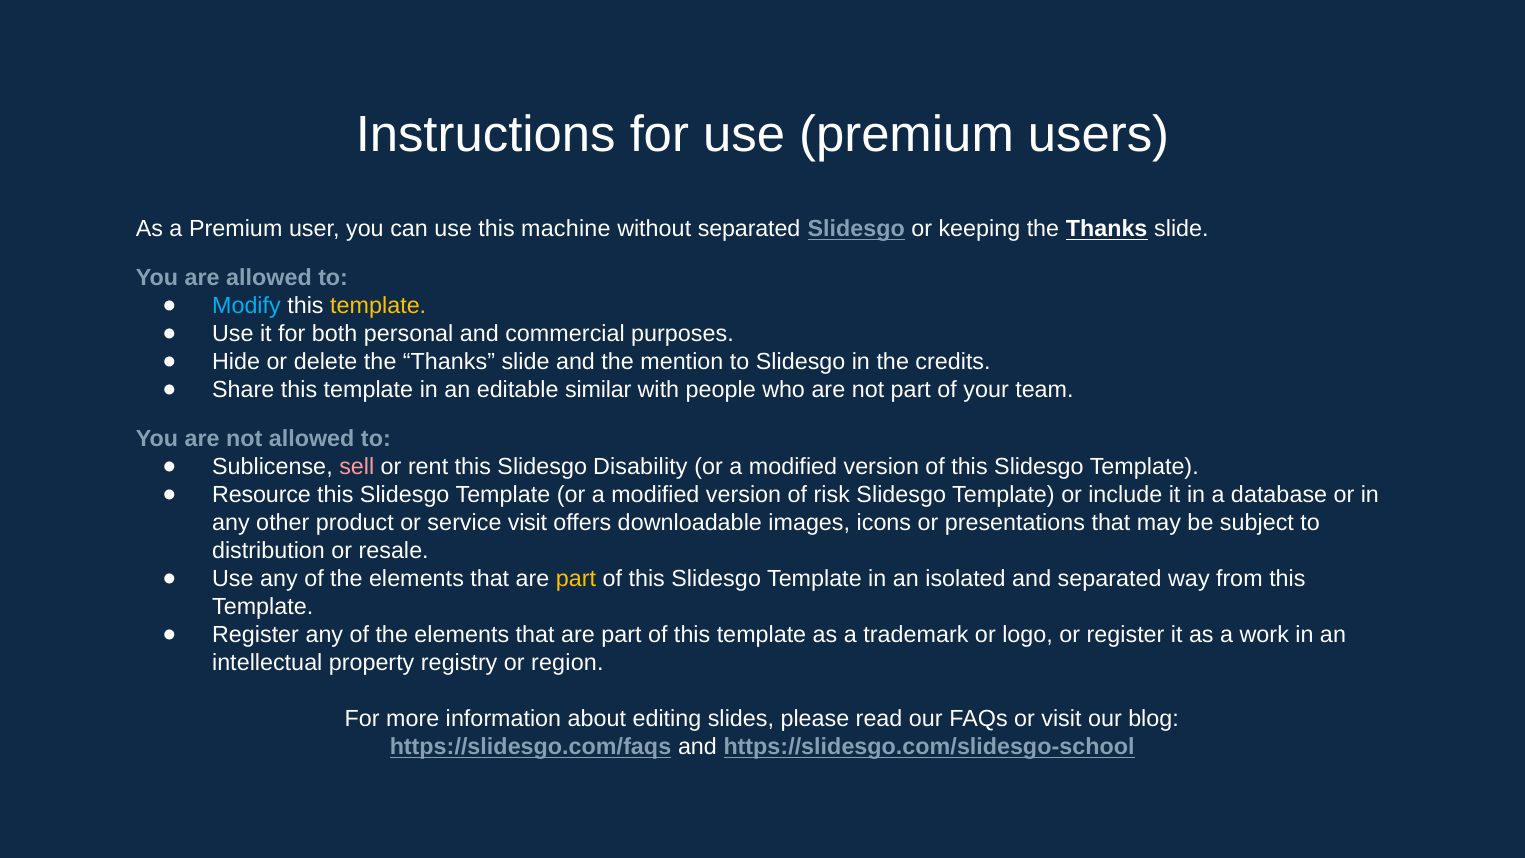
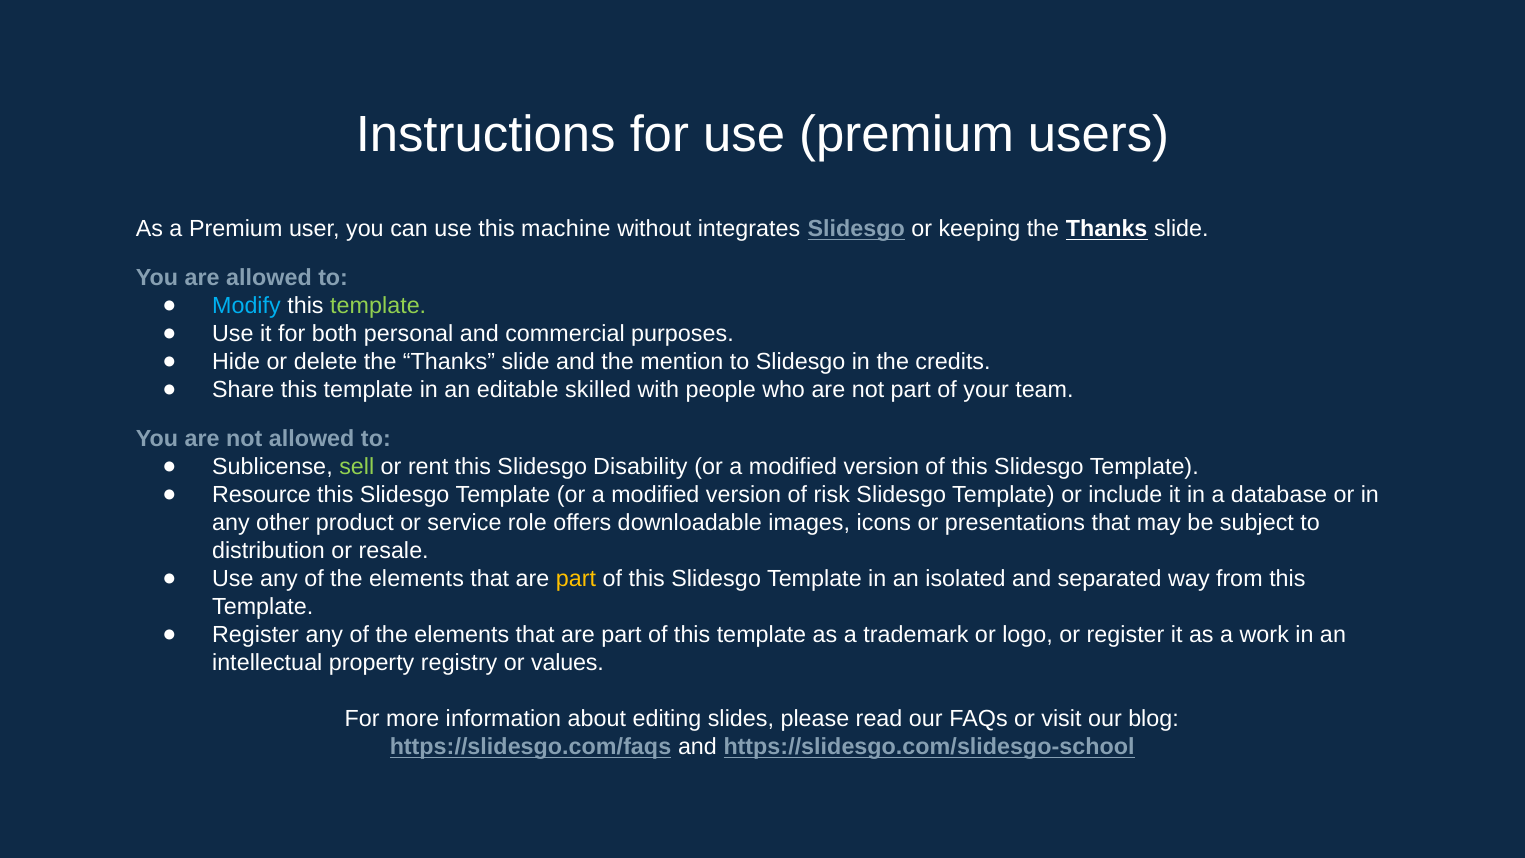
without separated: separated -> integrates (749, 229)
template colour: yellow -> light green (378, 306)
similar: similar -> skilled (598, 390)
sell colour: pink -> light green (357, 467)
service visit: visit -> role (527, 523)
region: region -> values (568, 663)
